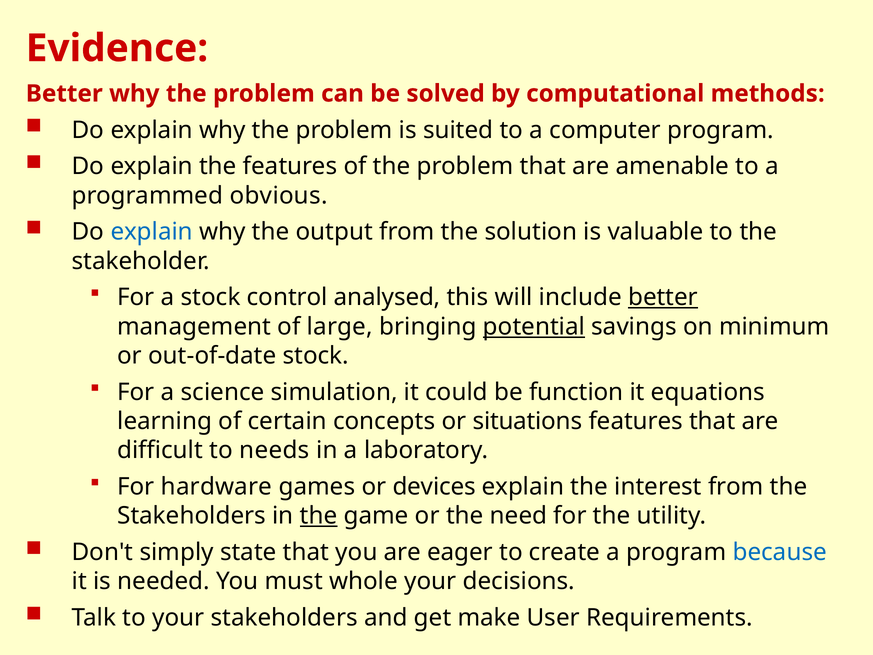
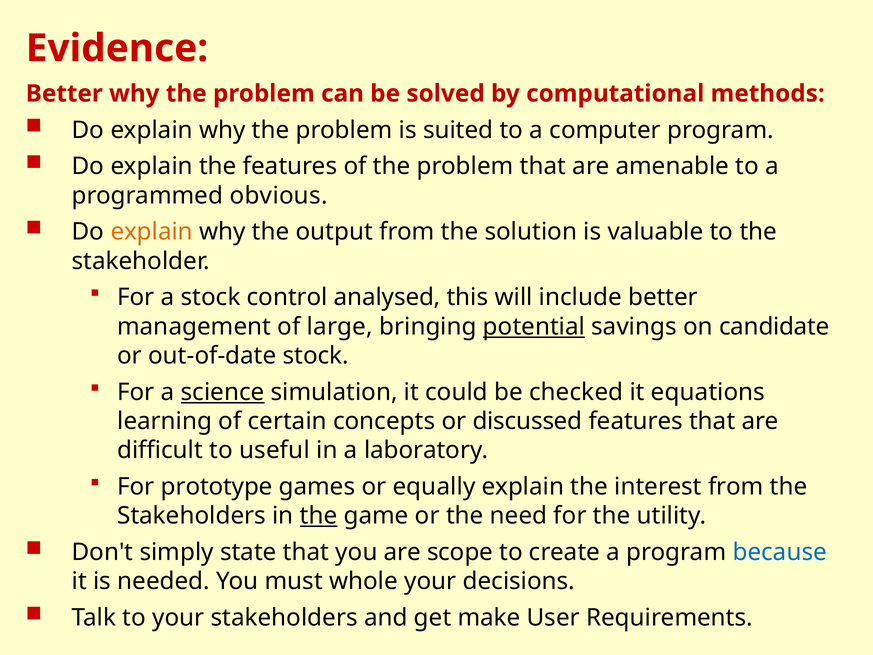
explain colour: blue -> orange (152, 232)
better underline: present -> none (663, 297)
minimum: minimum -> candidate (774, 326)
science underline: none -> present (223, 392)
function: function -> checked (576, 392)
situations: situations -> discussed (527, 421)
needs: needs -> useful (274, 450)
hardware: hardware -> prototype (217, 487)
devices: devices -> equally (434, 487)
eager: eager -> scope (460, 552)
